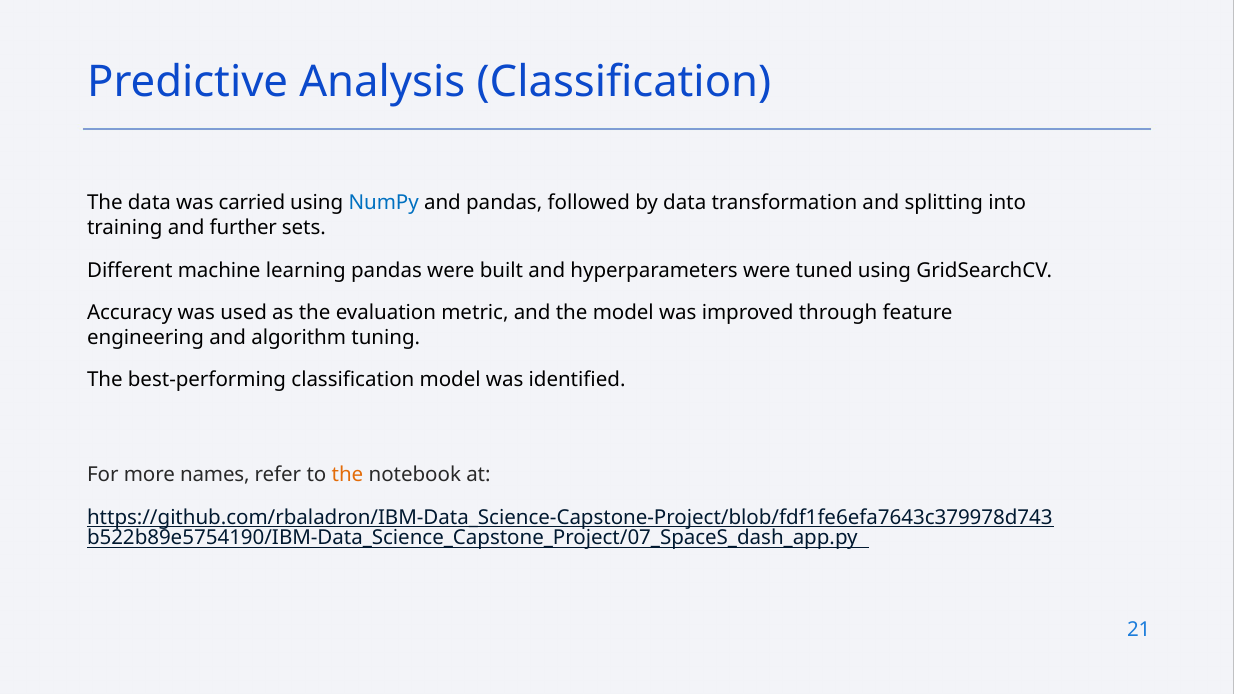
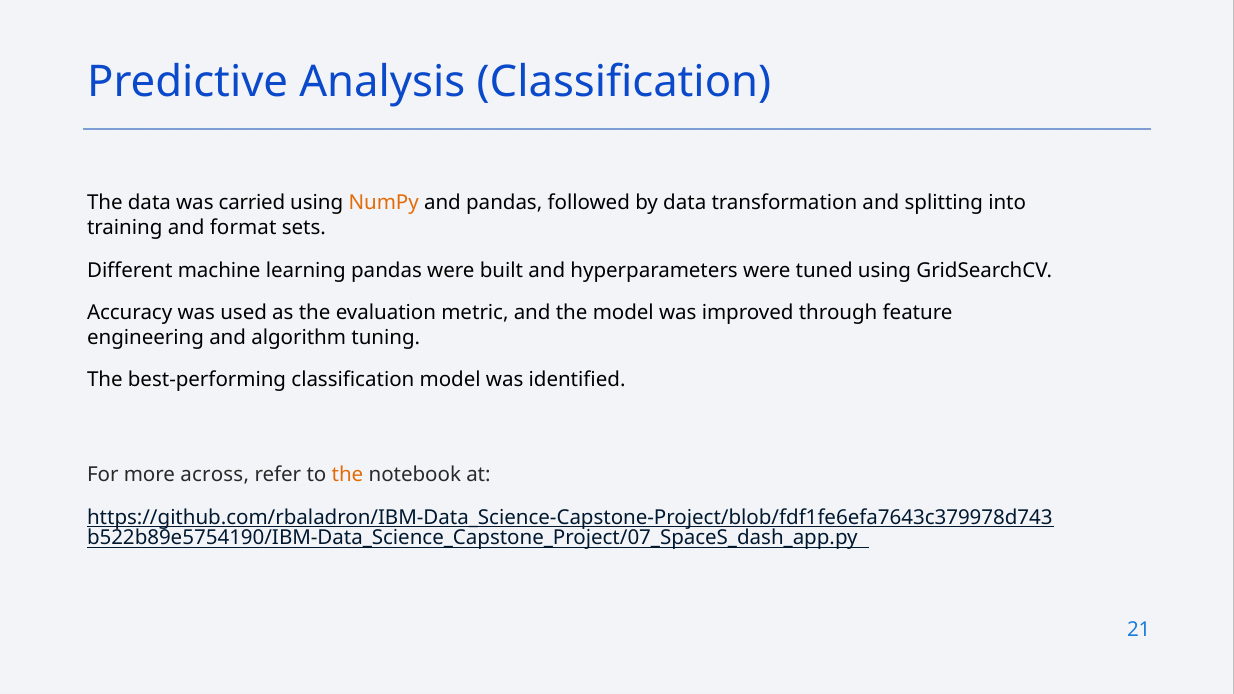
NumPy colour: blue -> orange (384, 203)
further: further -> format (243, 228)
names: names -> across (215, 475)
